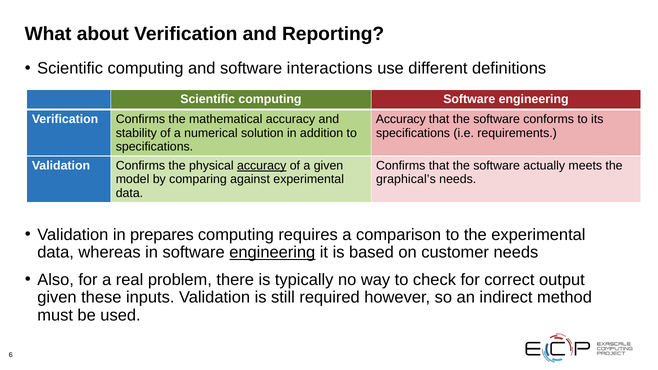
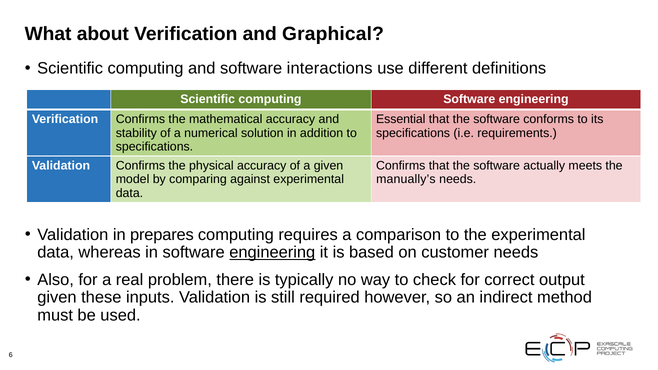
Reporting: Reporting -> Graphical (333, 34)
Accuracy: Accuracy -> Essential (401, 119)
accuracy underline: present -> none (262, 166)
graphical’s: graphical’s -> manually’s (406, 180)
